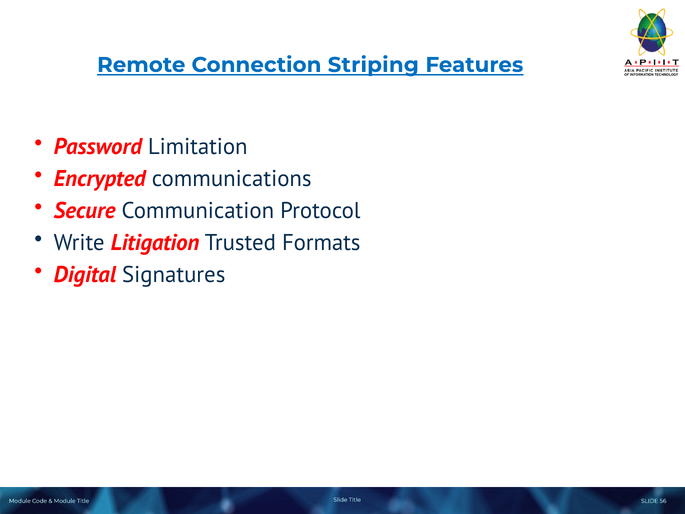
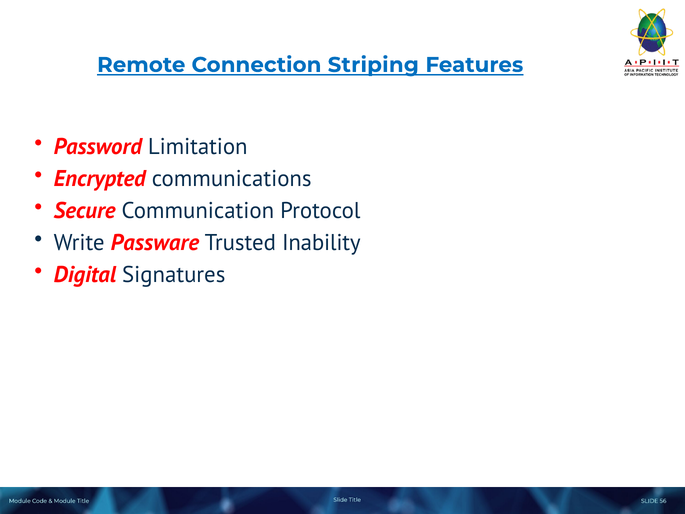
Litigation: Litigation -> Passware (155, 243)
Formats: Formats -> Inability (321, 243)
